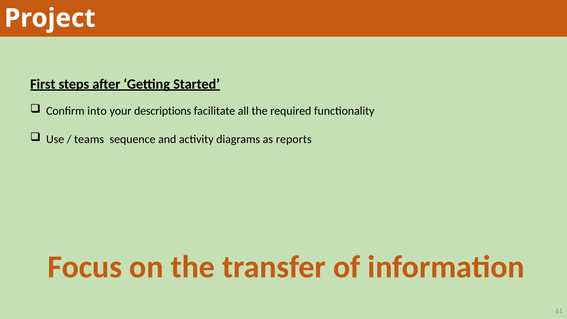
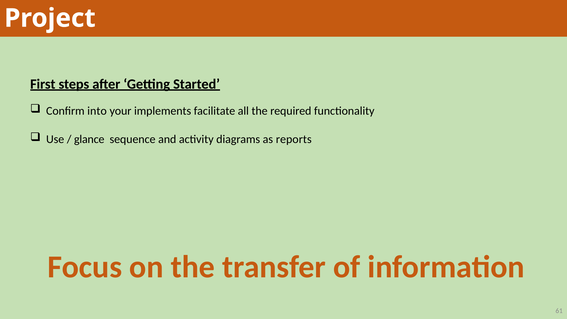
descriptions: descriptions -> implements (163, 111)
teams: teams -> glance (89, 139)
